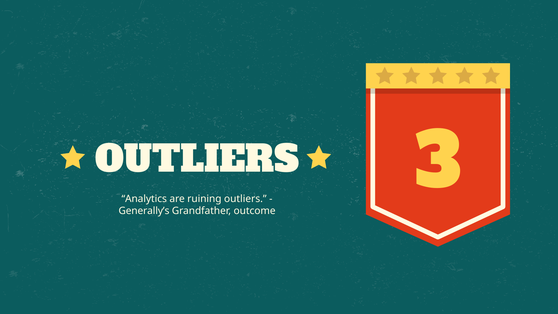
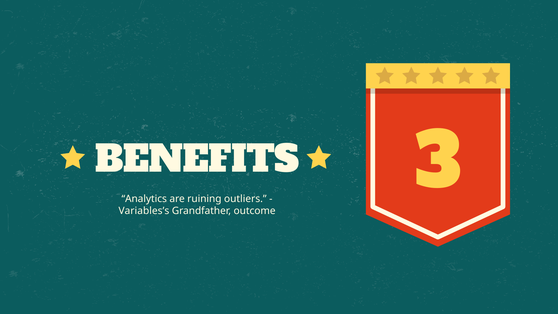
OUTLIERS: OUTLIERS -> BENEFITS (197, 160)
Generally’s: Generally’s -> Variables’s (144, 211)
